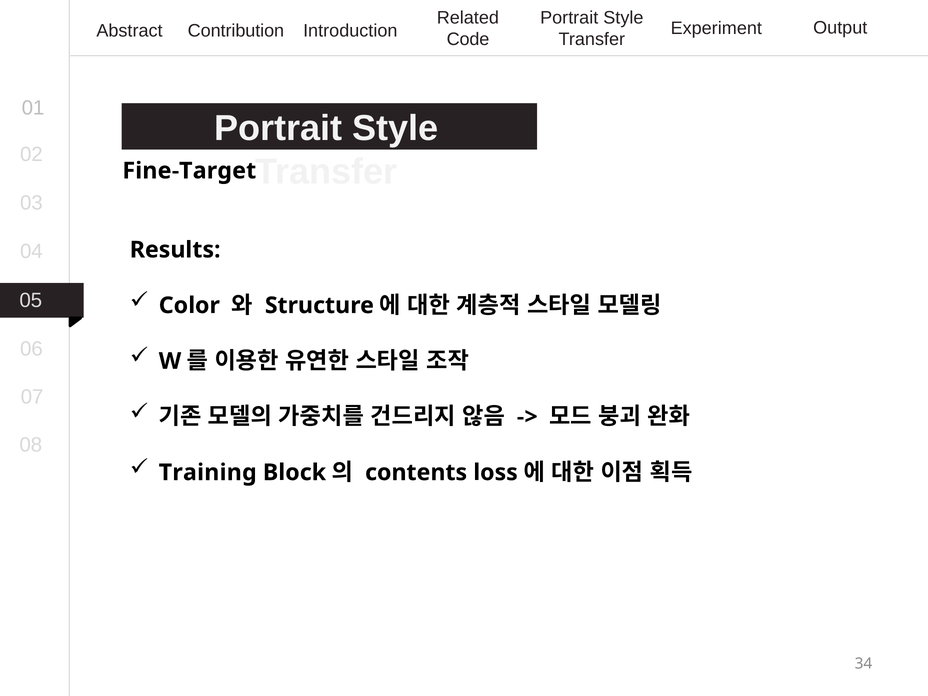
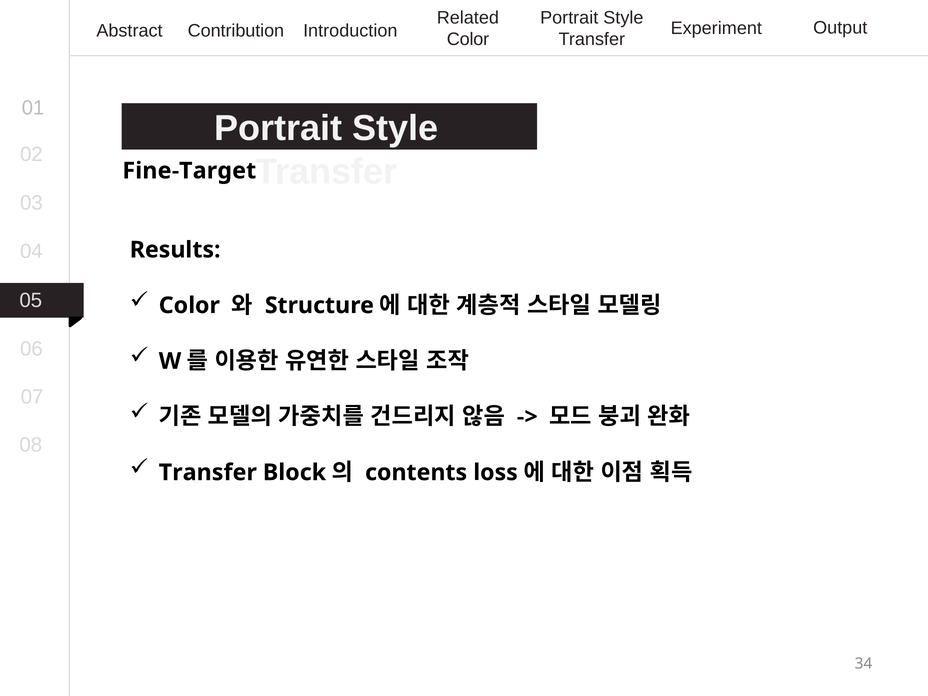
Code: Code -> Color (468, 39)
Training: Training -> Transfer (208, 472)
